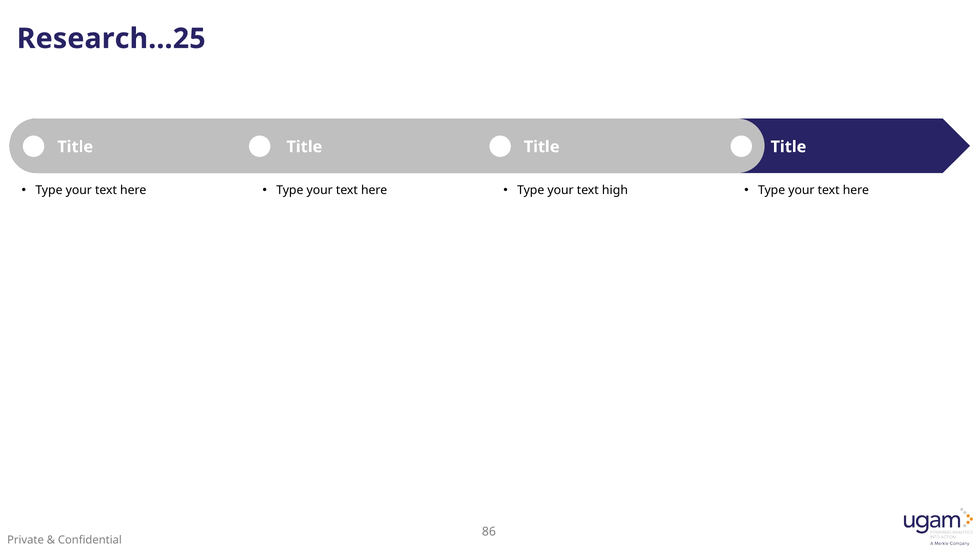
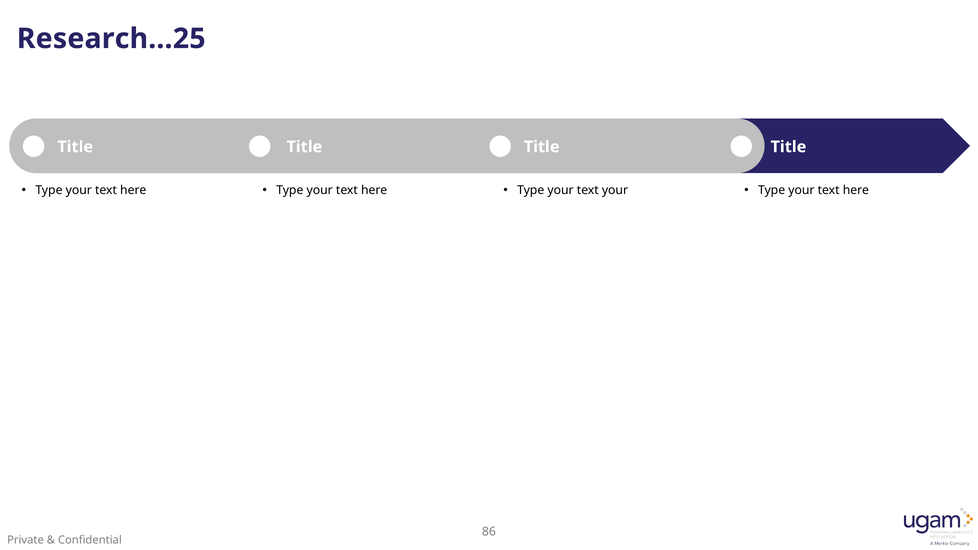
text high: high -> your (615, 190)
